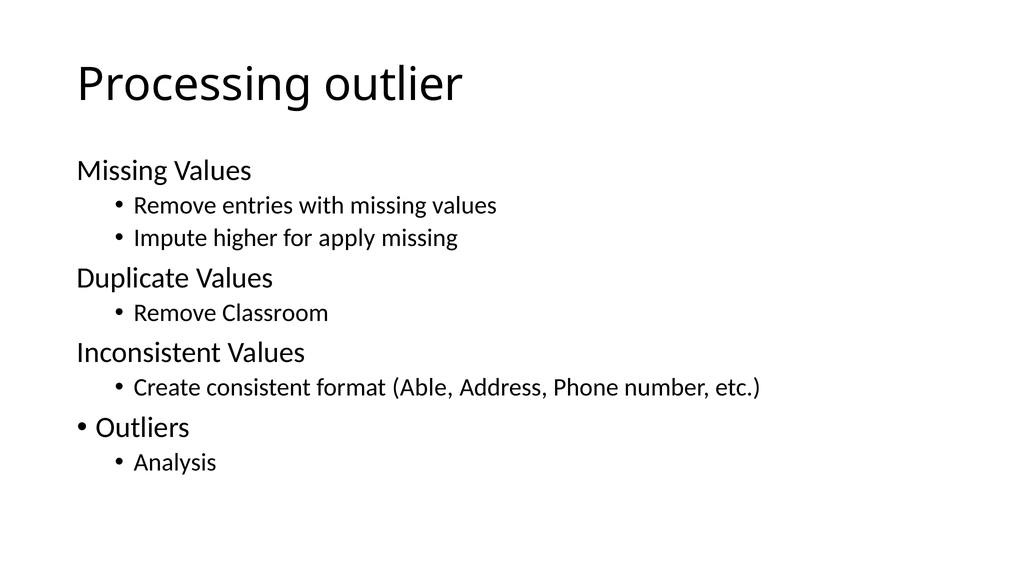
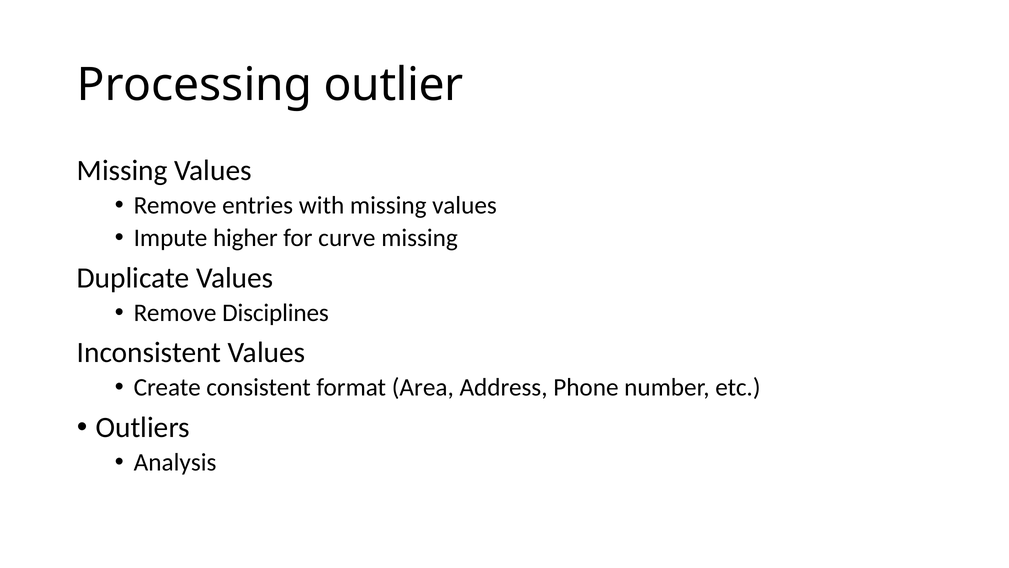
apply: apply -> curve (347, 238)
Classroom: Classroom -> Disciplines (276, 313)
Able: Able -> Area (423, 387)
